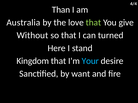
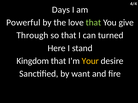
Than: Than -> Days (61, 10)
Australia: Australia -> Powerful (23, 23)
Without: Without -> Through (32, 35)
Your colour: light blue -> yellow (90, 61)
